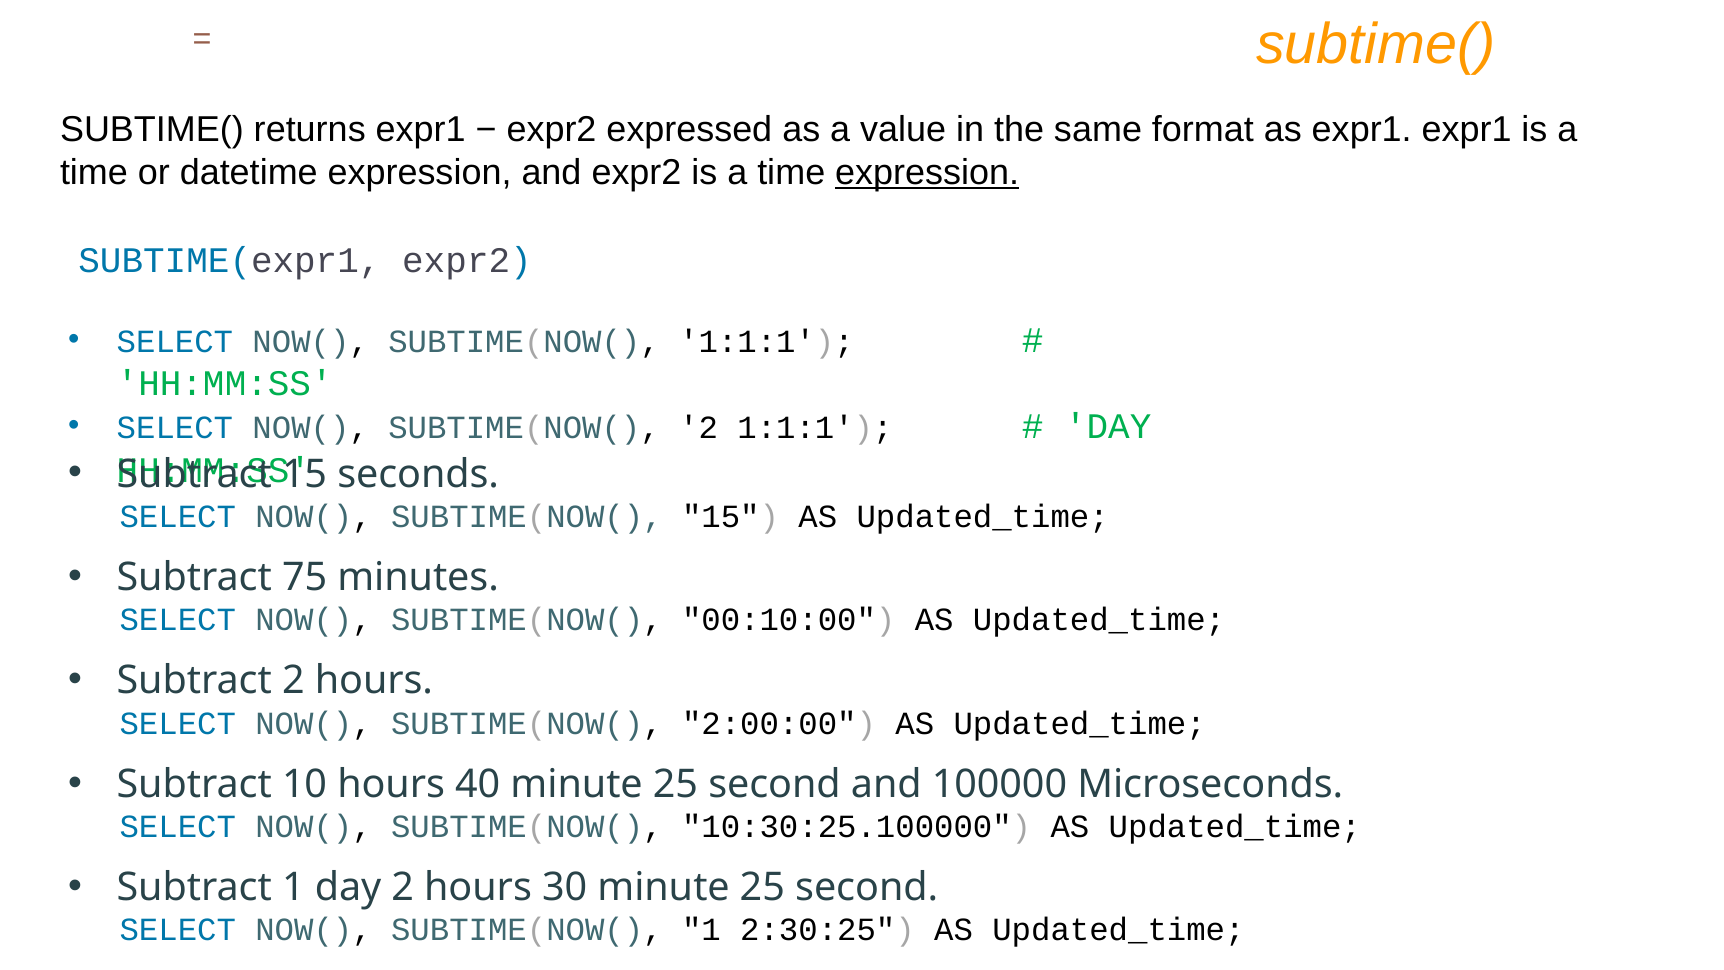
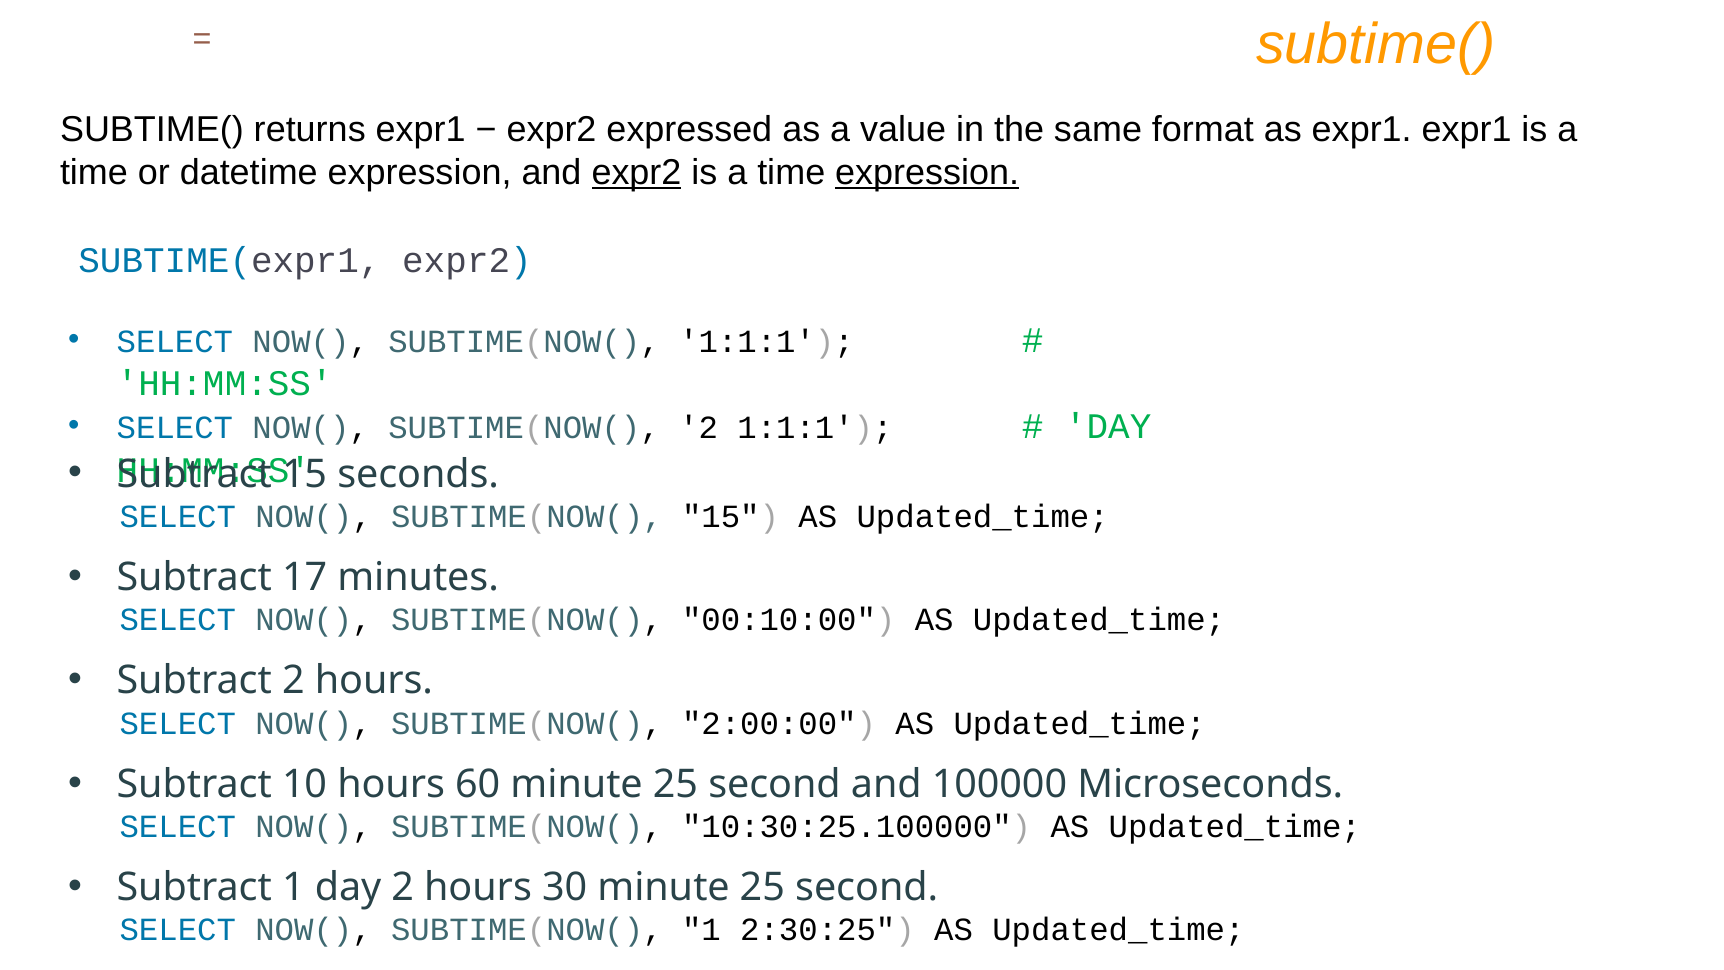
expr2 underline: none -> present (636, 173)
75: 75 -> 17 (305, 577)
40: 40 -> 60 (478, 784)
